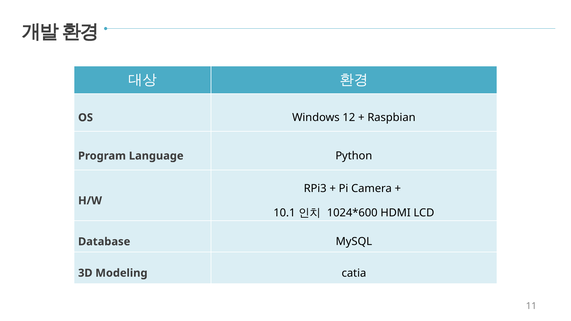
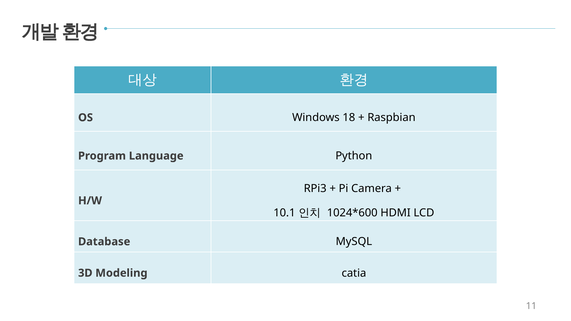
12: 12 -> 18 (349, 118)
